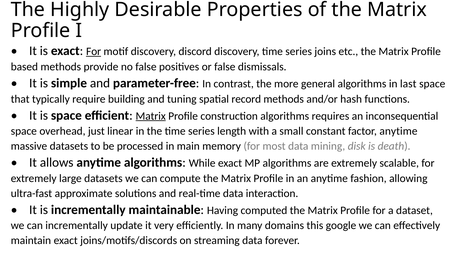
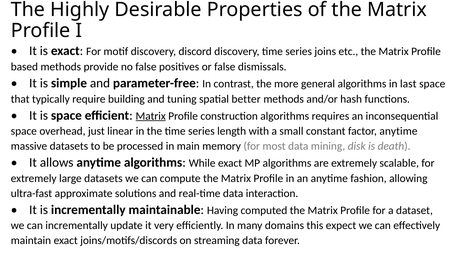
For underline: present -> none (94, 51)
record: record -> better (246, 99)
google: google -> expect (341, 225)
